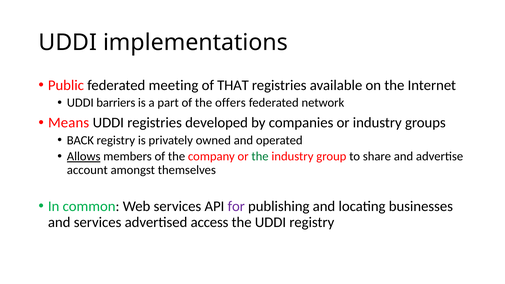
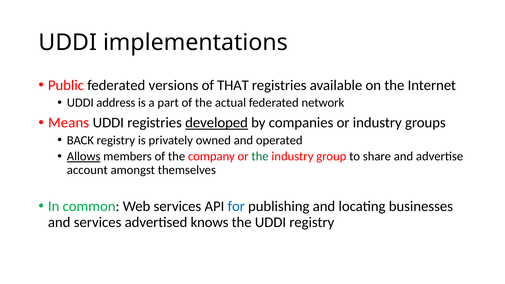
meeting: meeting -> versions (173, 85)
barriers: barriers -> address (116, 103)
offers: offers -> actual (231, 103)
developed underline: none -> present (217, 123)
for colour: purple -> blue (236, 206)
access: access -> knows (210, 222)
